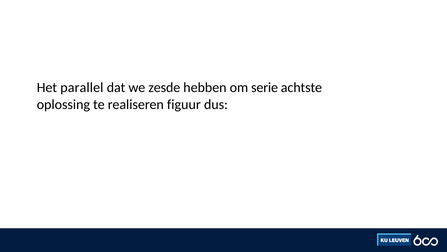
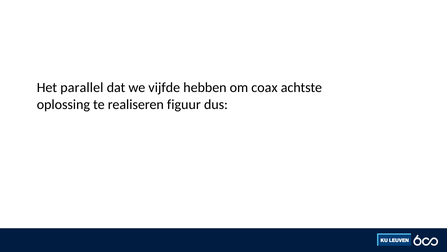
zesde: zesde -> vijfde (164, 87)
serie: serie -> coax (264, 87)
